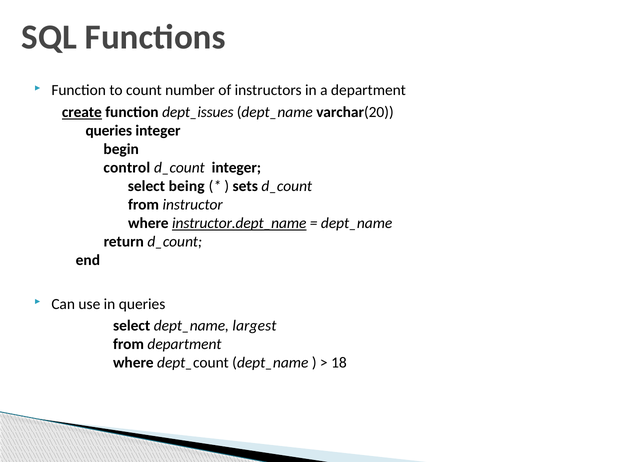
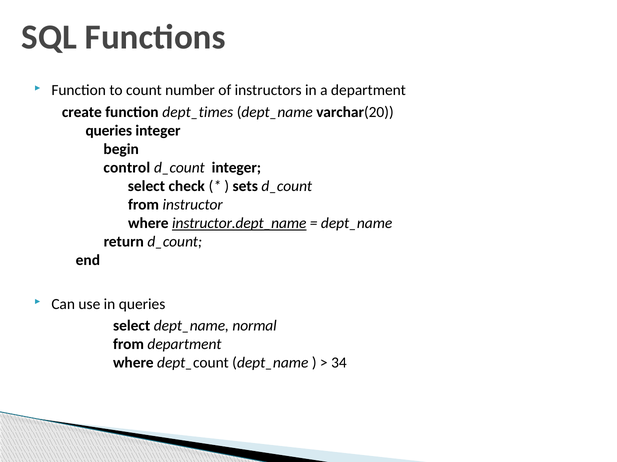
create underline: present -> none (82, 112)
dept_issues: dept_issues -> dept_times (198, 112)
being: being -> check (187, 187)
largest: largest -> normal (255, 326)
18: 18 -> 34 (339, 363)
